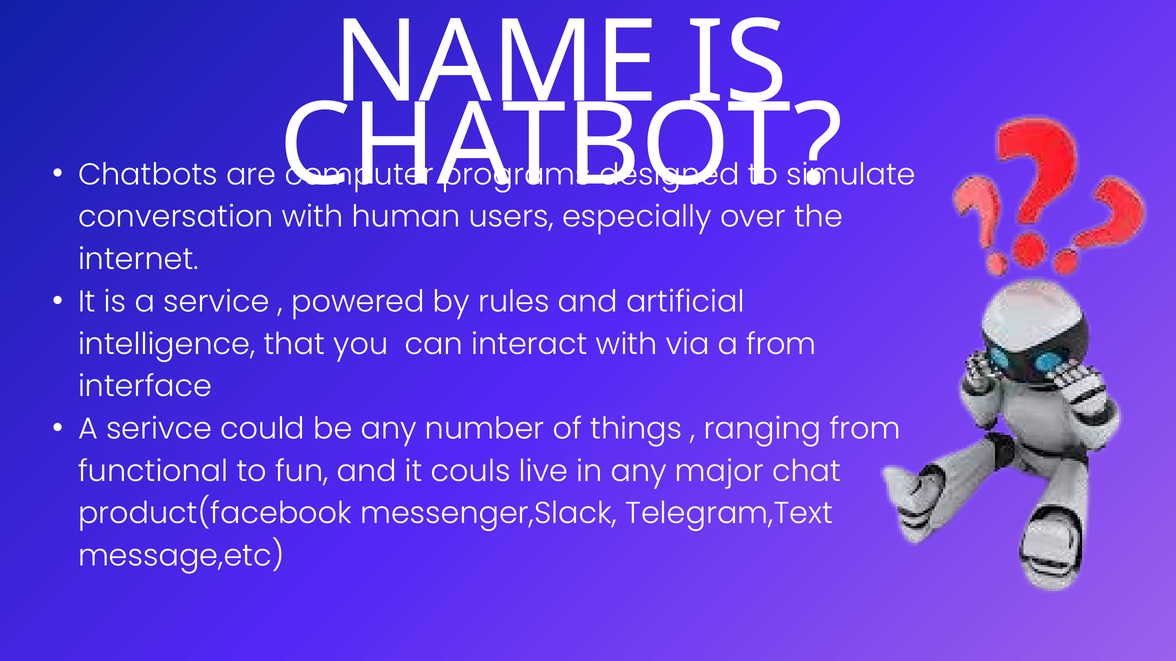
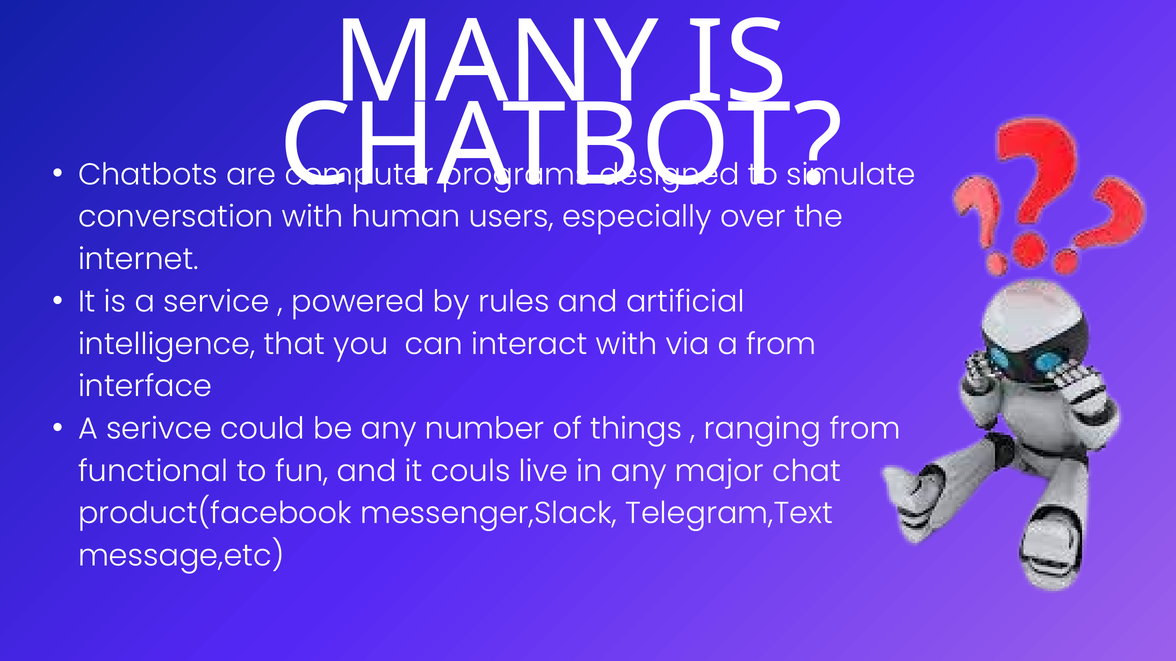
NAME: NAME -> MANY (496, 63)
